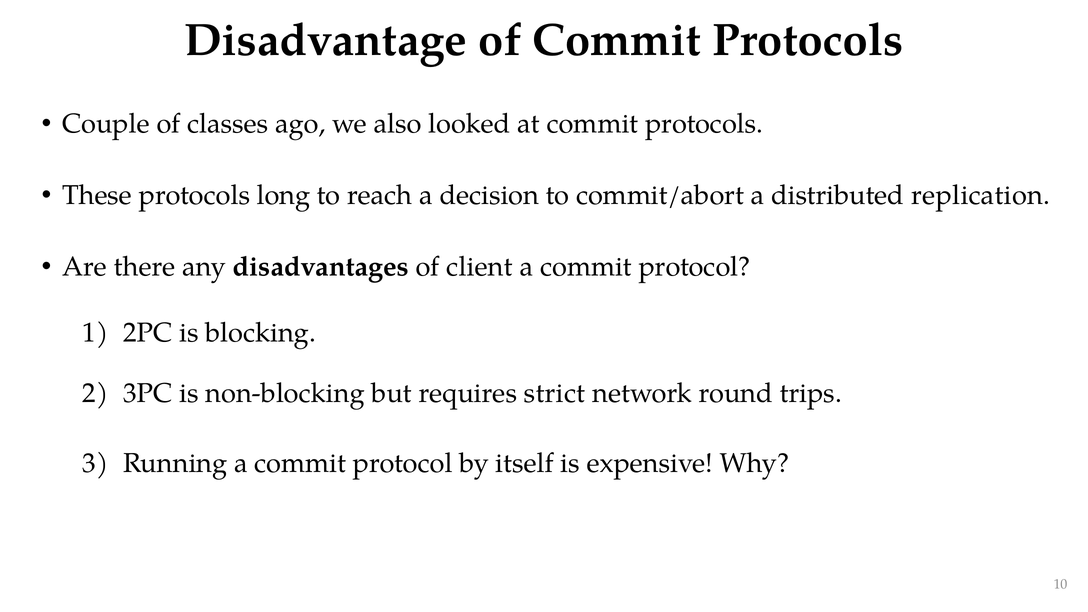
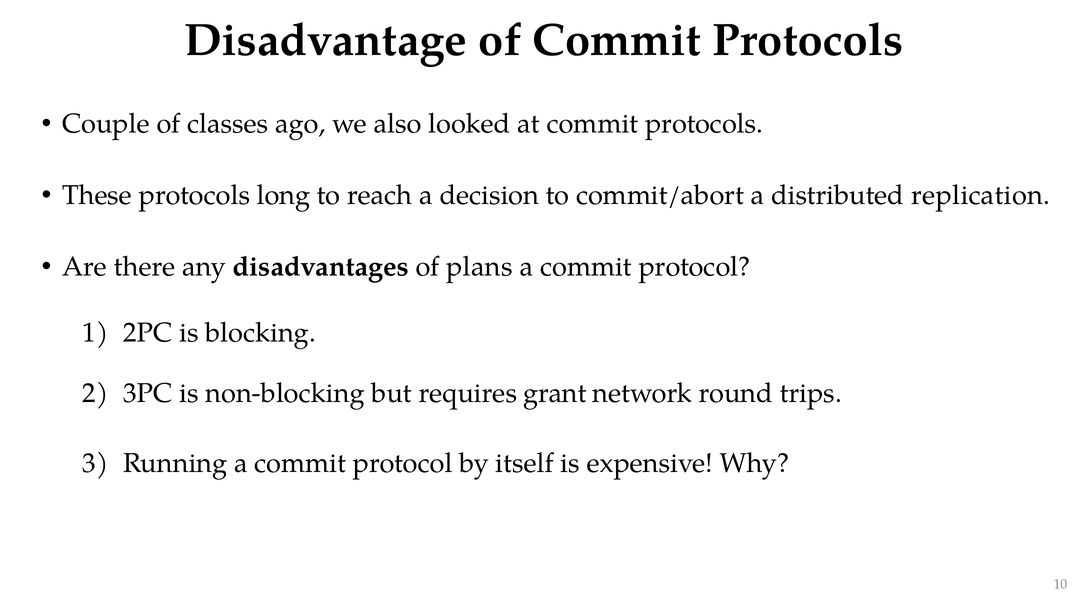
client: client -> plans (479, 267)
strict: strict -> grant (555, 393)
